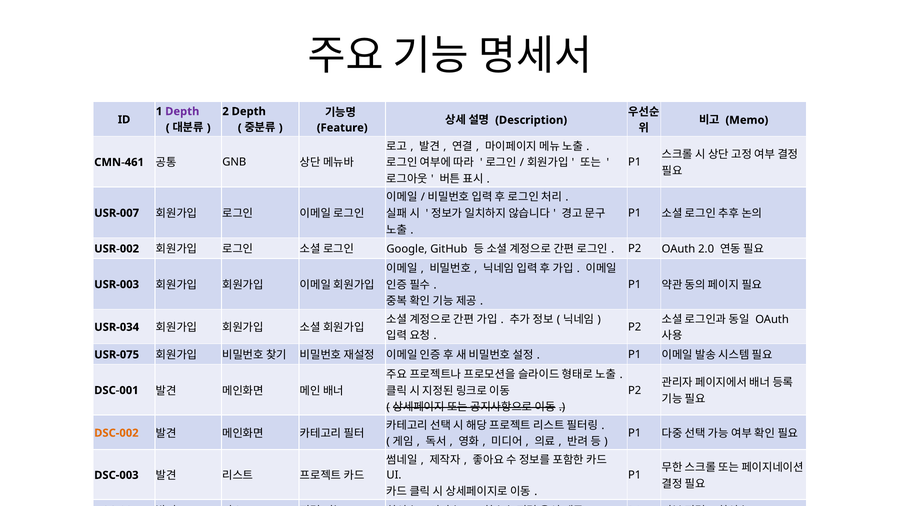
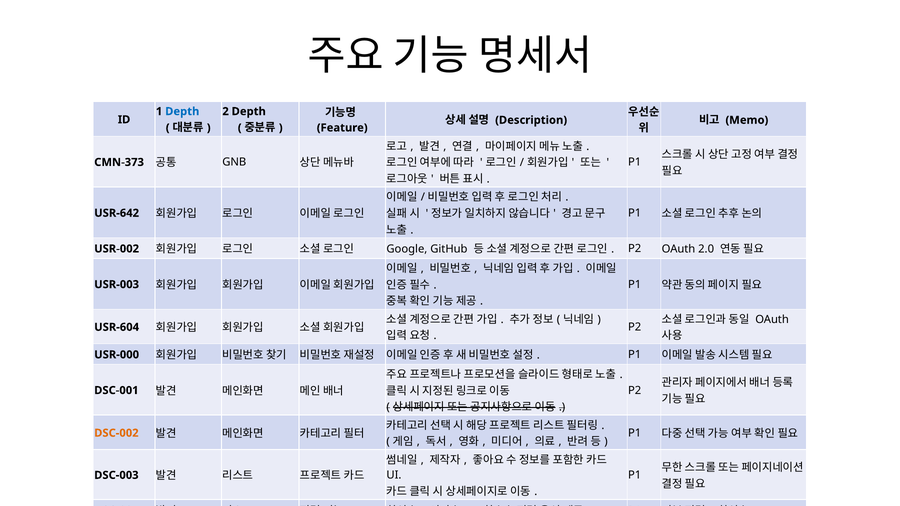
Depth colour: purple -> blue (182, 111)
CMN-461: CMN-461 -> CMN-373 (119, 162)
USR-007: USR-007 -> USR-642 (117, 213)
USR-034: USR-034 -> USR-604 (117, 327)
USR-075: USR-075 -> USR-000 (117, 355)
